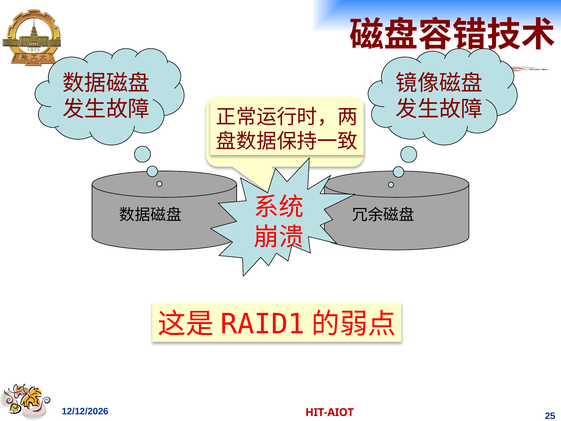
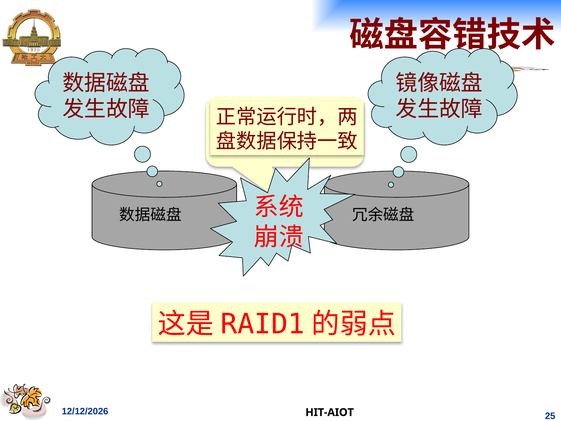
HIT-AIOT colour: red -> black (330, 412)
